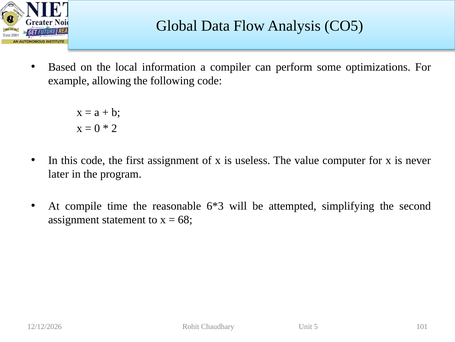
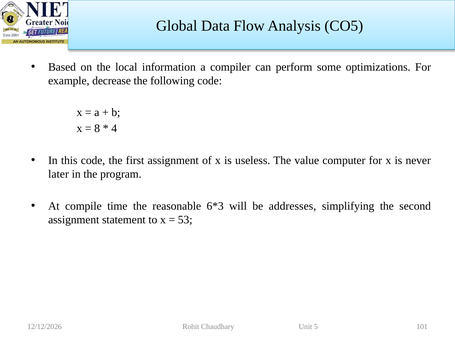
allowing: allowing -> decrease (112, 80)
0: 0 -> 8 (97, 128)
2: 2 -> 4 (114, 128)
attempted: attempted -> addresses (293, 206)
68: 68 -> 53 (185, 219)
